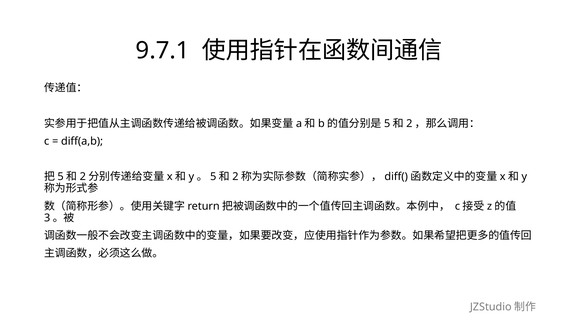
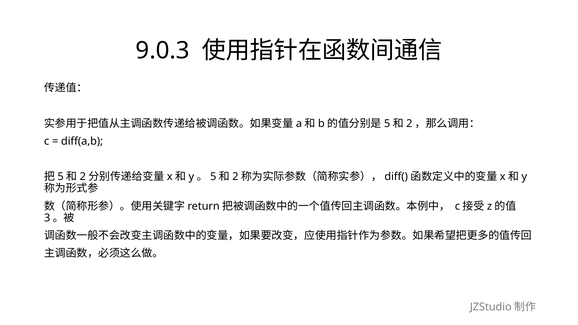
9.7.1: 9.7.1 -> 9.0.3 (163, 51)
